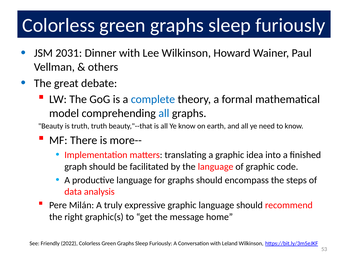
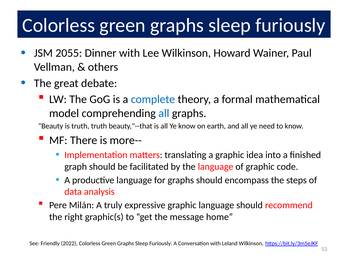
2031: 2031 -> 2055 (69, 53)
